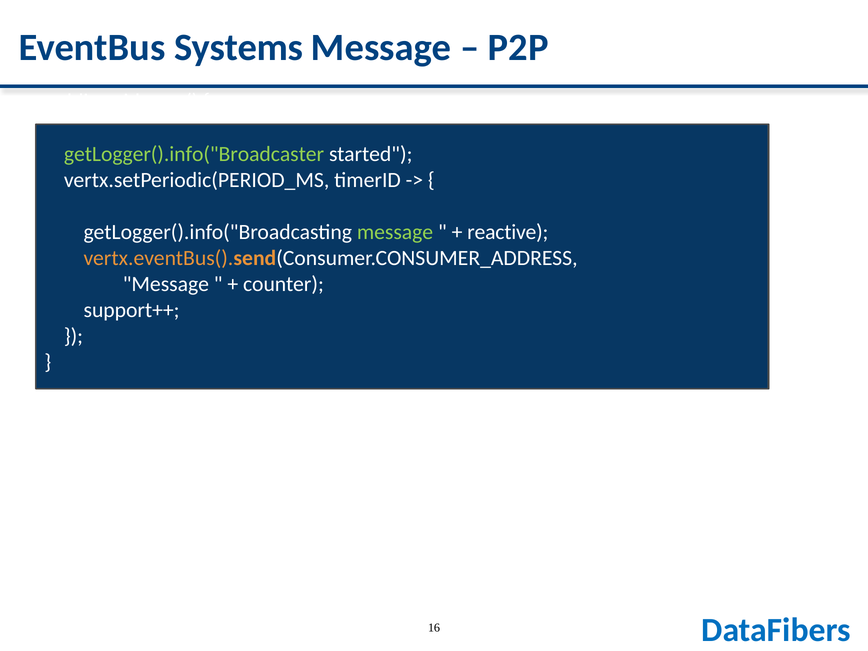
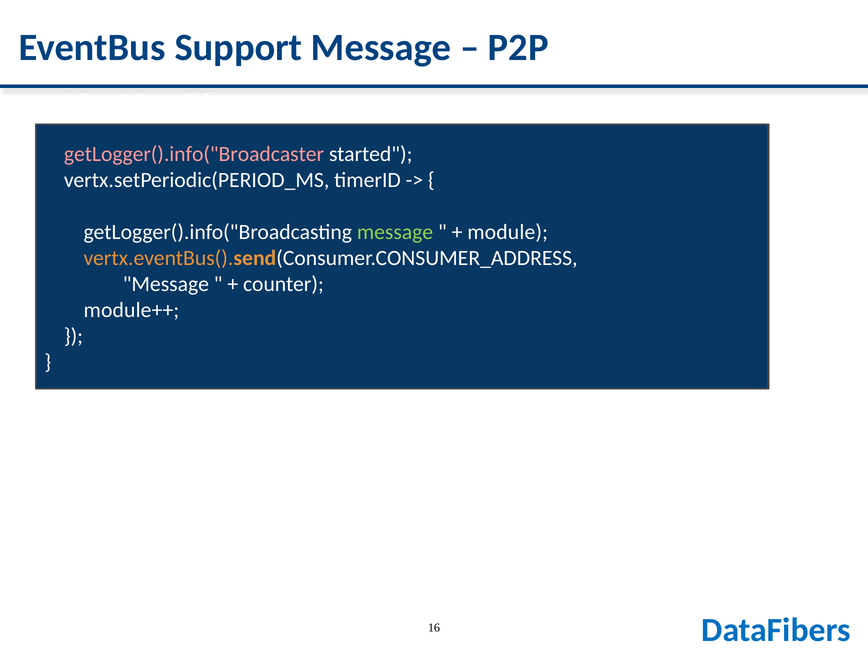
Systems: Systems -> Support (238, 48)
getLogger().info("Broadcaster colour: light green -> pink (194, 154)
reactive: reactive -> module (508, 232)
support++: support++ -> module++ (131, 310)
